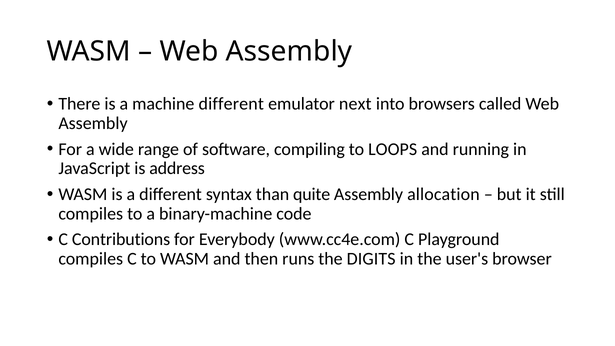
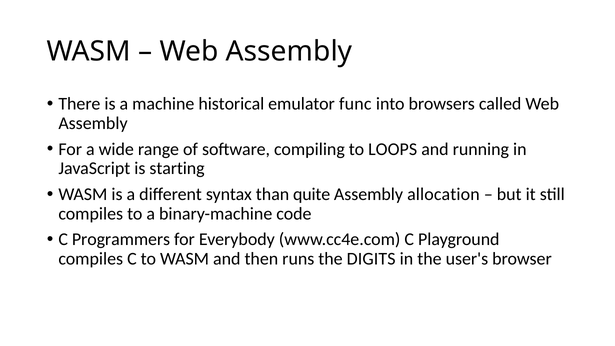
machine different: different -> historical (231, 104)
next: next -> func (355, 104)
address: address -> starting (177, 169)
Contributions: Contributions -> Programmers (121, 239)
